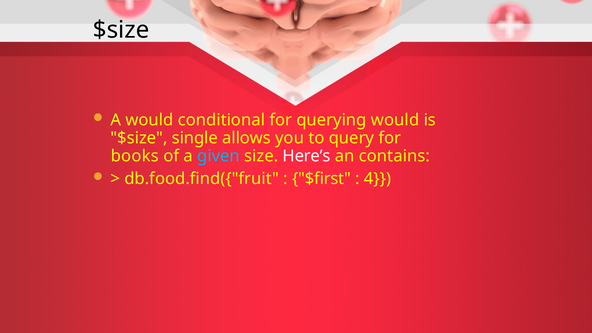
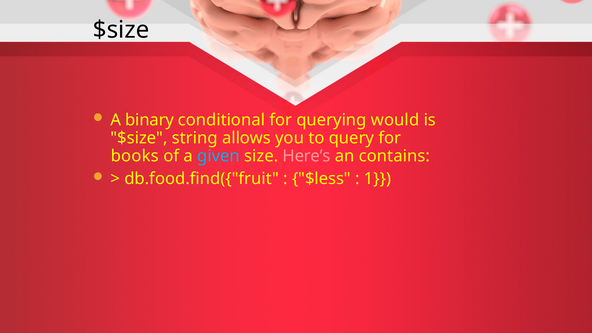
A would: would -> binary (150, 120)
single: single -> string (195, 138)
Here’s colour: white -> pink (307, 156)
$first: $first -> $less (321, 179)
4: 4 -> 1 (377, 179)
